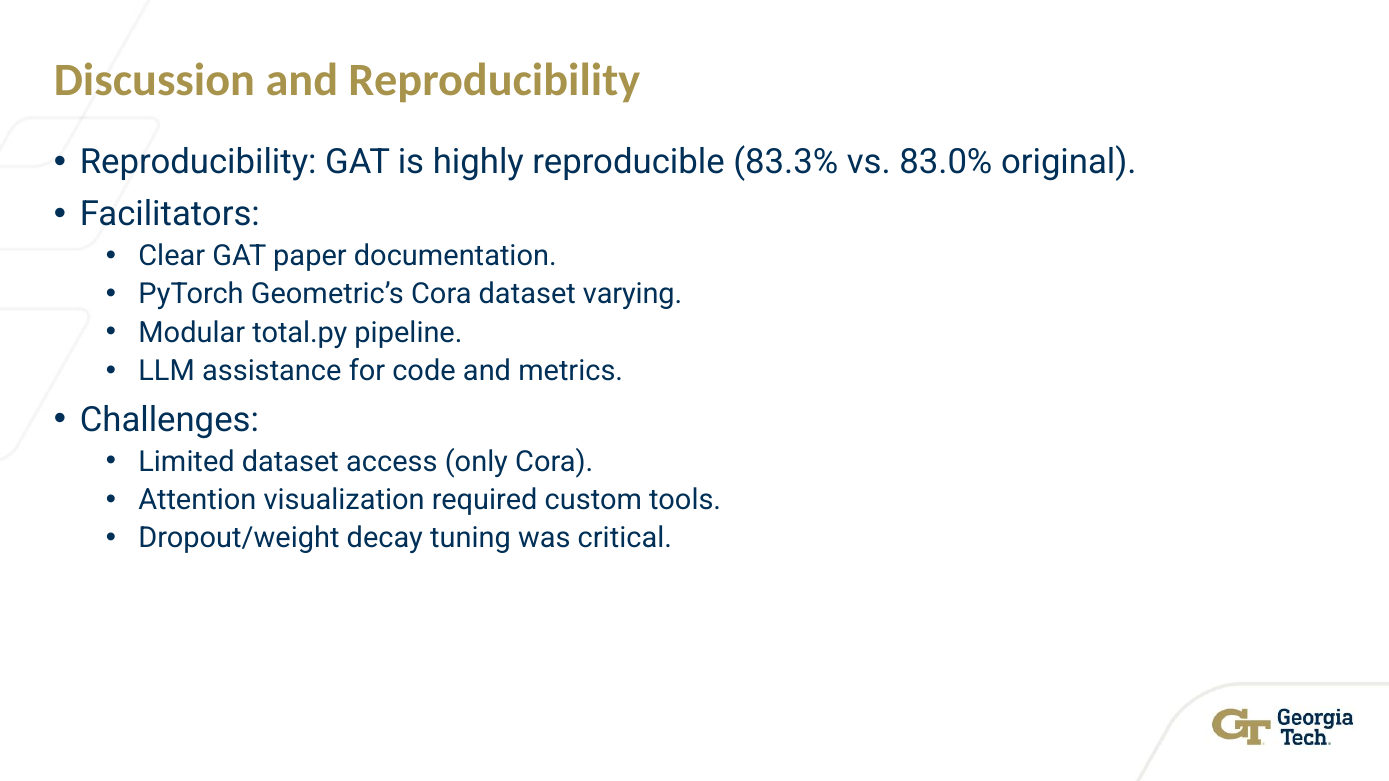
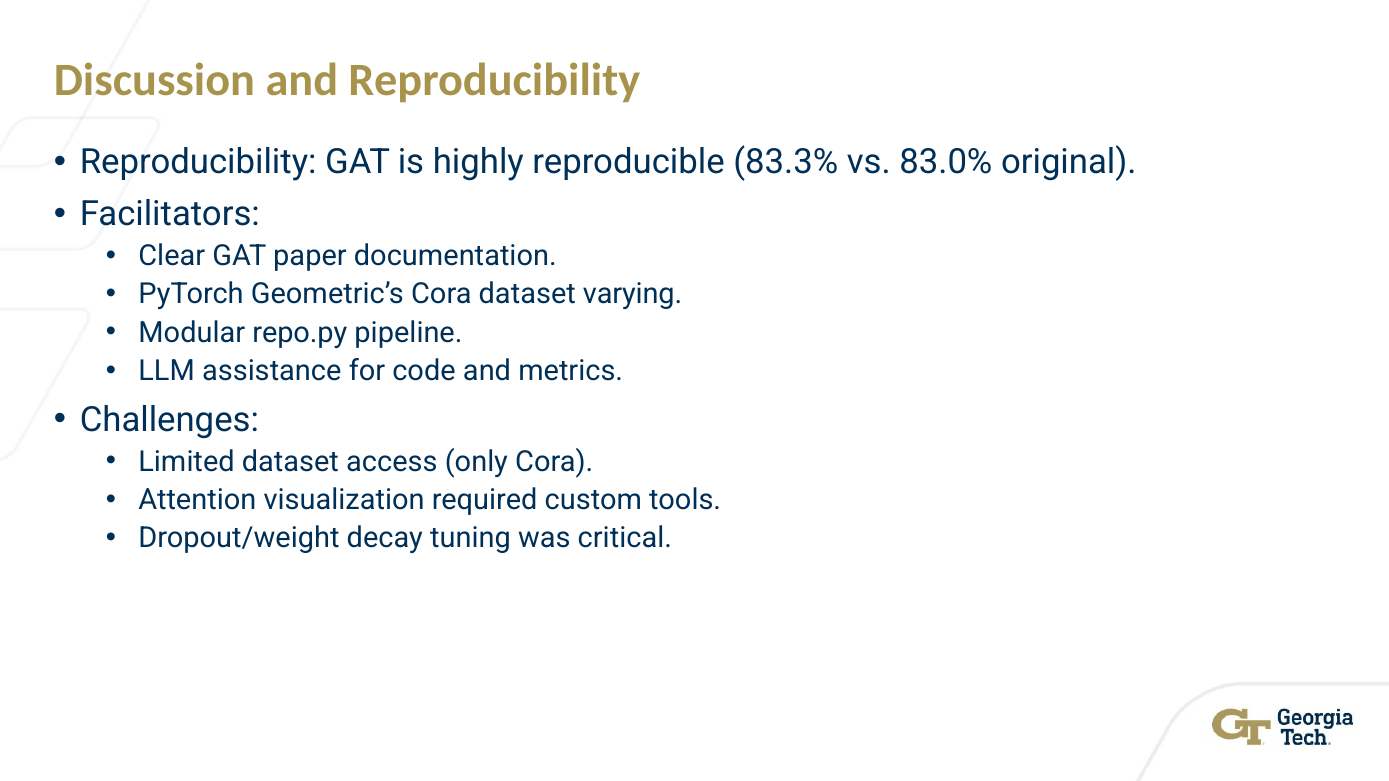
total.py: total.py -> repo.py (300, 333)
